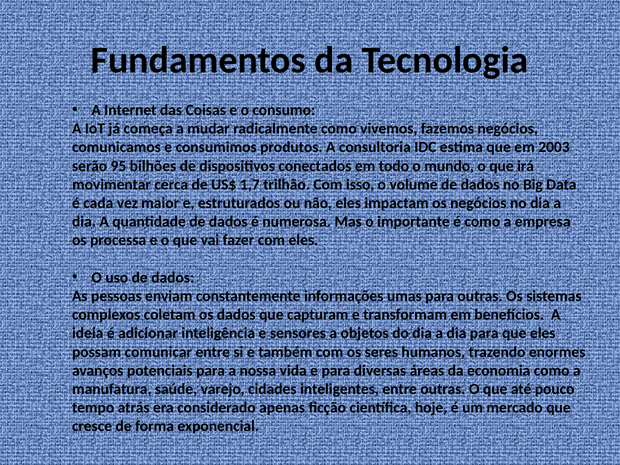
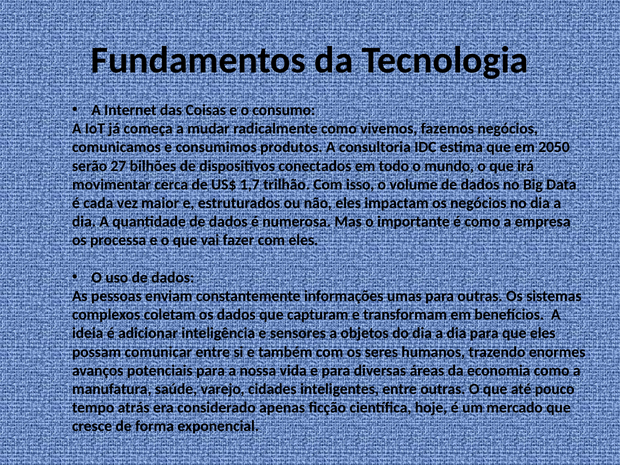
2003: 2003 -> 2050 (554, 147)
95: 95 -> 27 (118, 166)
